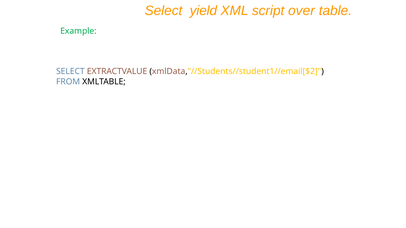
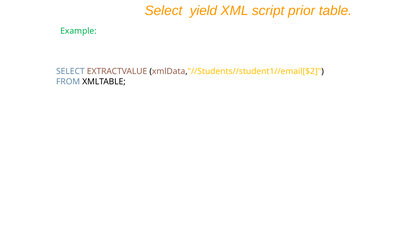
over: over -> prior (302, 11)
